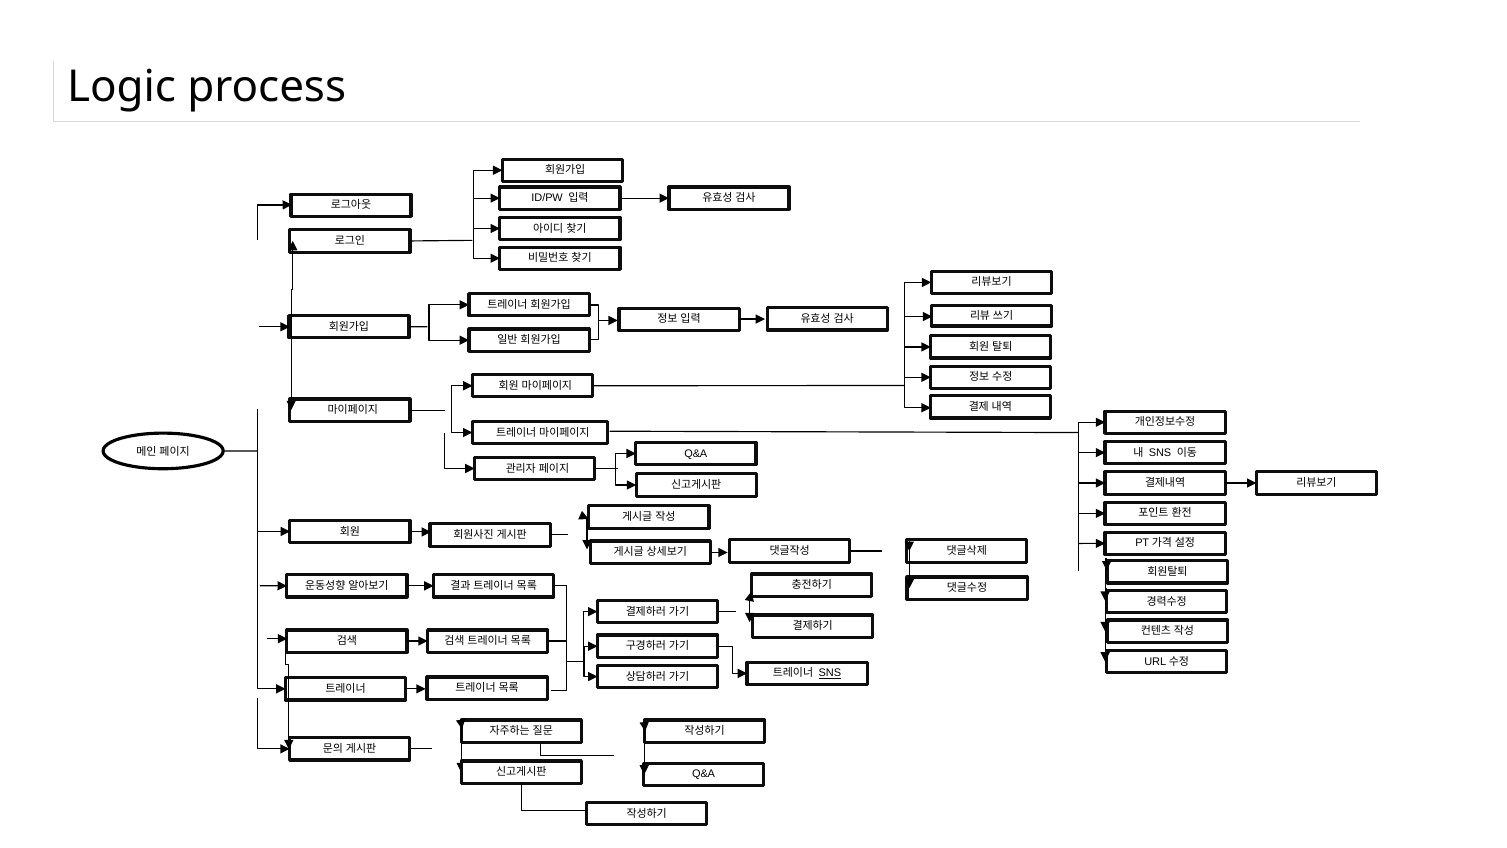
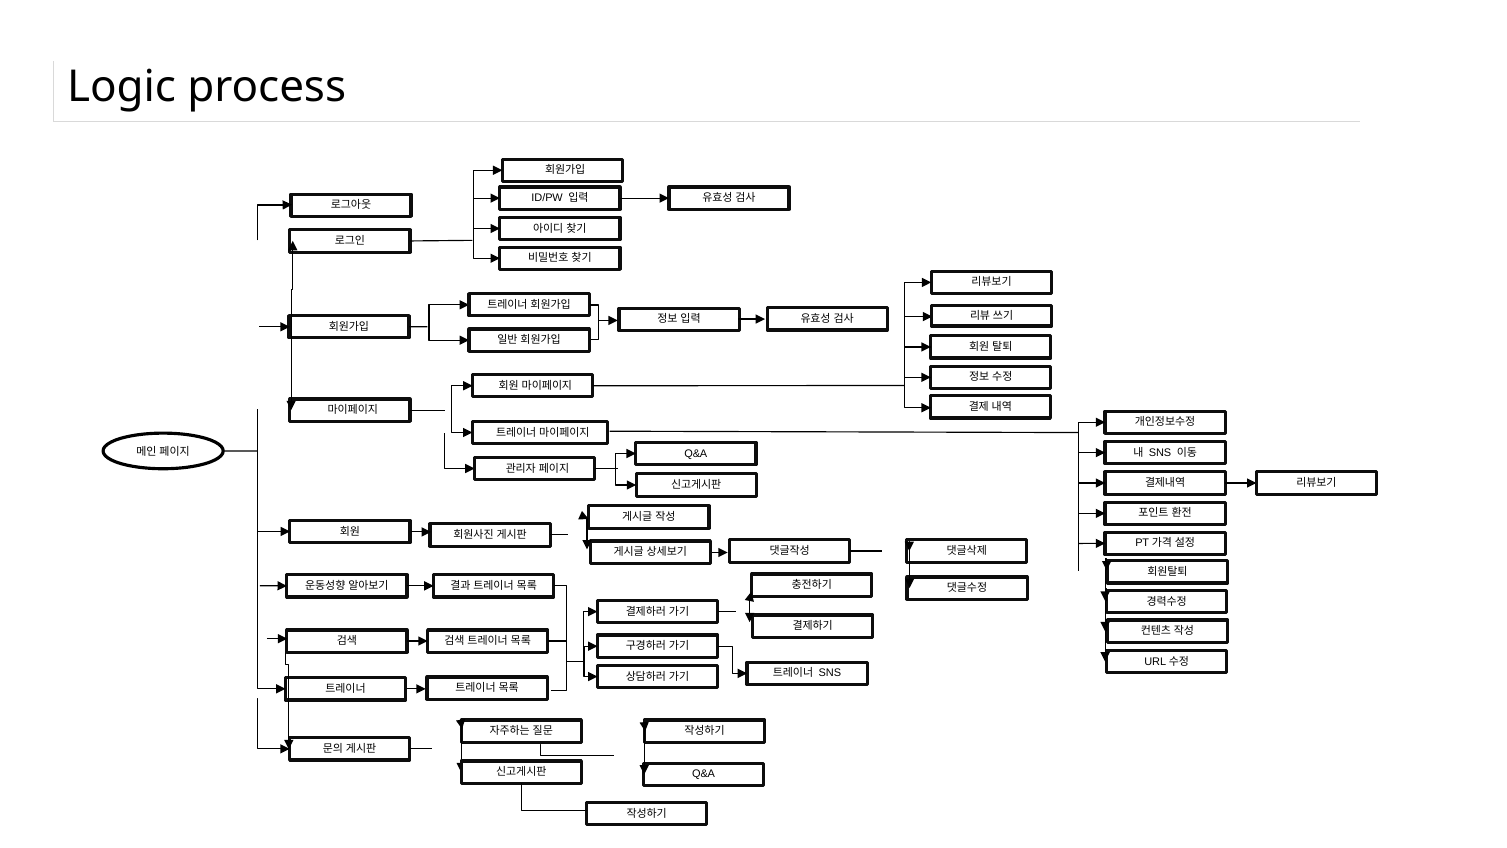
SNS underline: present -> none (830, 673)
